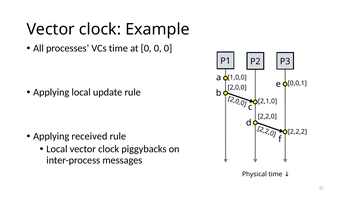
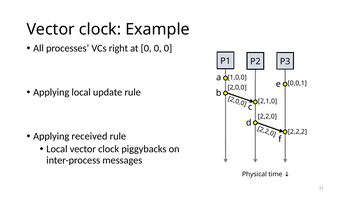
VCs time: time -> right (118, 48)
